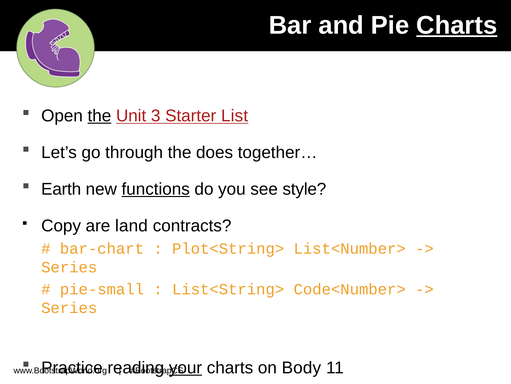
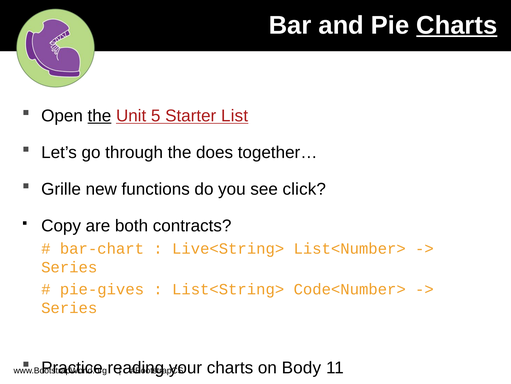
3: 3 -> 5 (156, 116)
Earth: Earth -> Grille (61, 189)
functions underline: present -> none (156, 189)
style: style -> click (304, 189)
land: land -> both (132, 225)
Plot<String>: Plot<String> -> Live<String> (228, 248)
pie-small: pie-small -> pie-gives (102, 289)
your underline: present -> none (186, 367)
